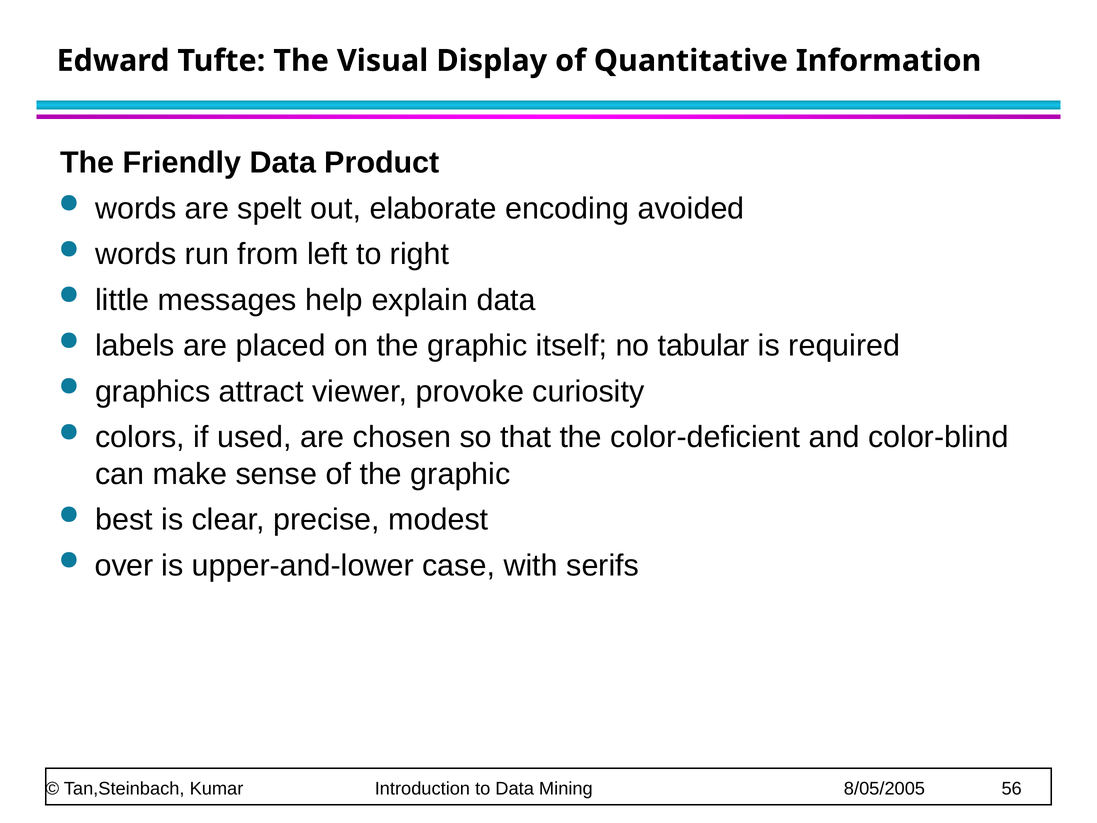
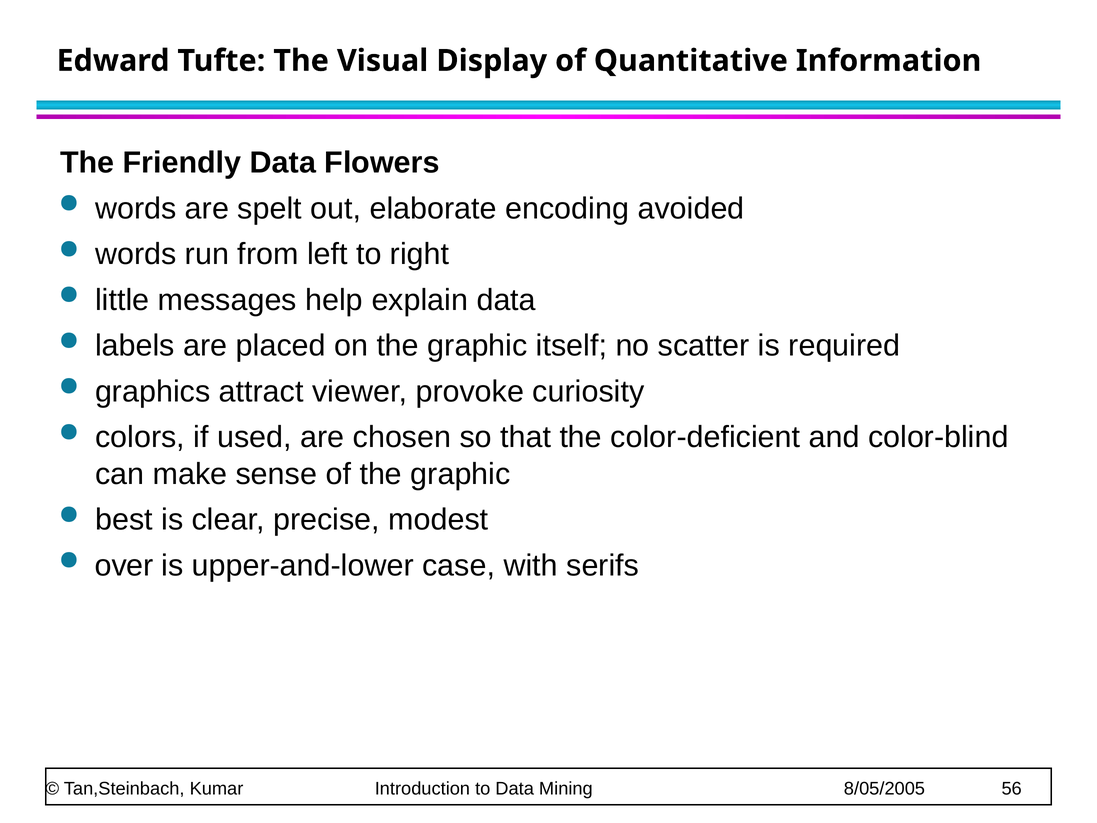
Product: Product -> Flowers (382, 163)
tabular: tabular -> scatter (704, 346)
